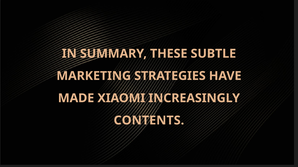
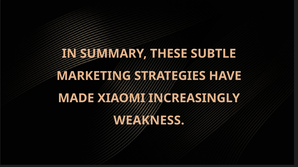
CONTENTS: CONTENTS -> WEAKNESS (149, 121)
